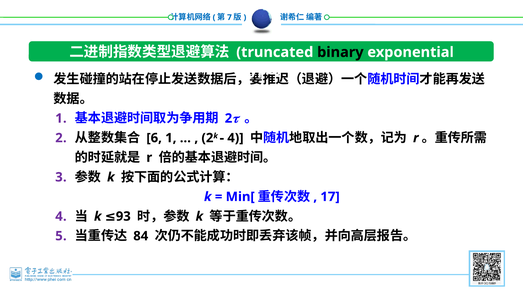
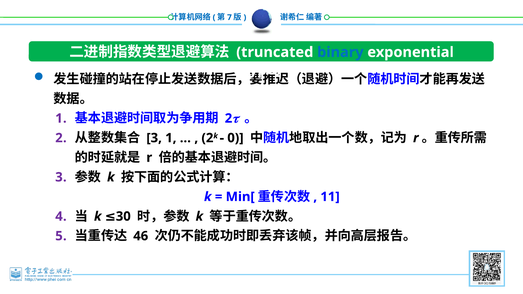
binary colour: black -> blue (340, 52)
6: 6 -> 3 (154, 138)
4: 4 -> 0 (235, 138)
17: 17 -> 11 (330, 197)
93: 93 -> 30 (123, 217)
84: 84 -> 46 (141, 236)
